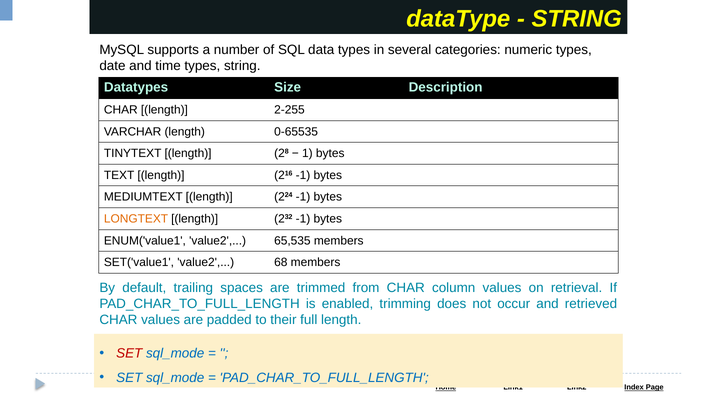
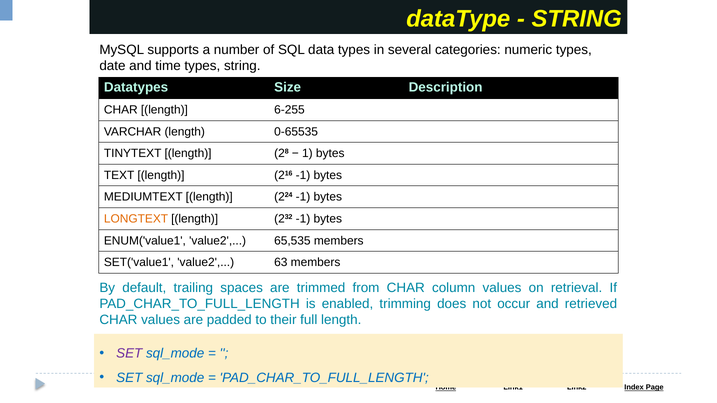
2-255: 2-255 -> 6-255 (289, 110)
68: 68 -> 63 (281, 263)
SET colour: red -> purple (129, 354)
